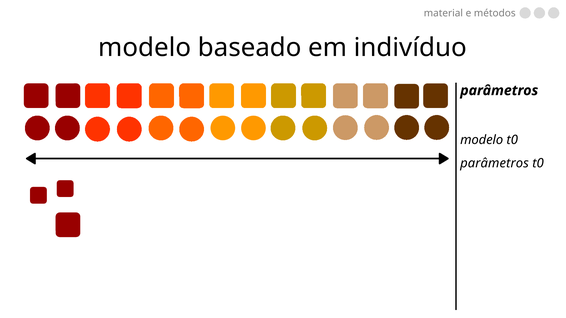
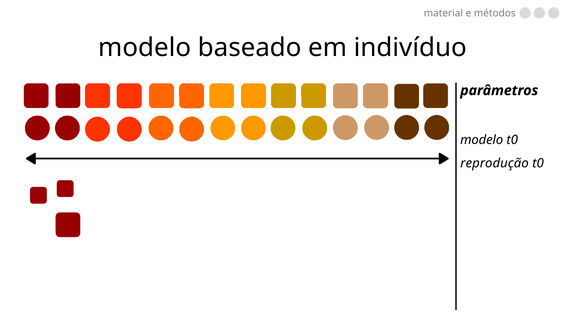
parâmetros: parâmetros -> reprodução (494, 163)
